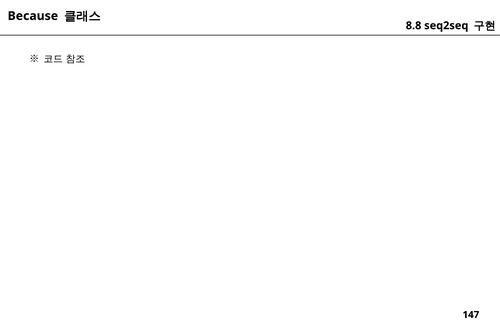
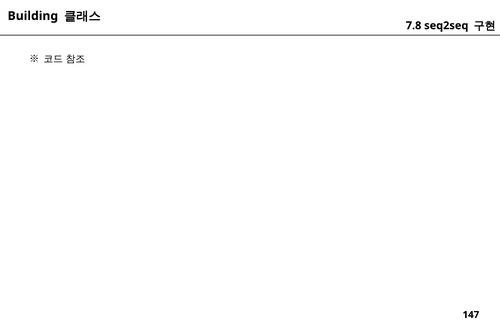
Because: Because -> Building (33, 16)
8.8: 8.8 -> 7.8 (414, 26)
